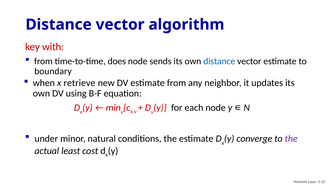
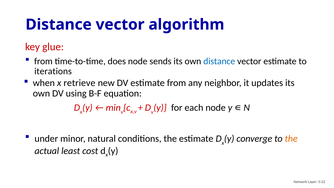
with: with -> glue (53, 47)
boundary: boundary -> iterations (53, 71)
the colour: purple -> orange (291, 139)
